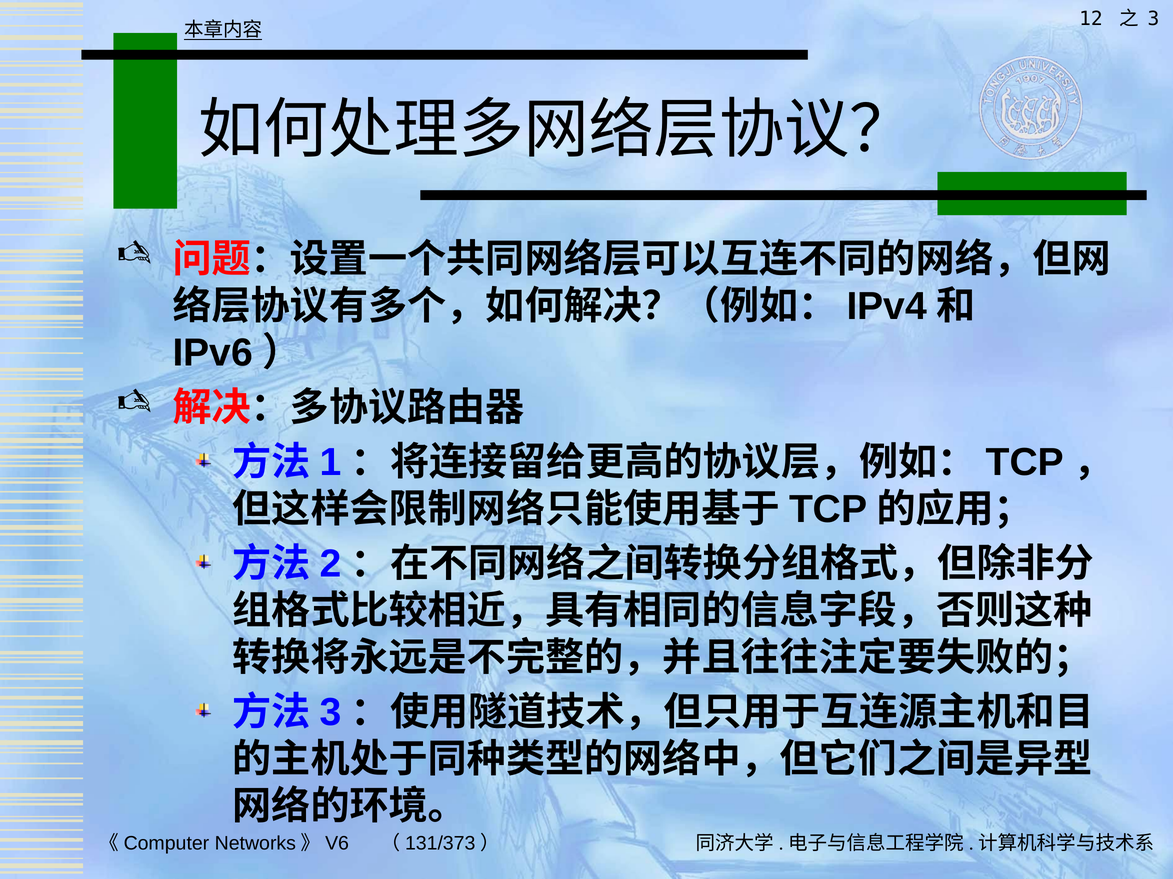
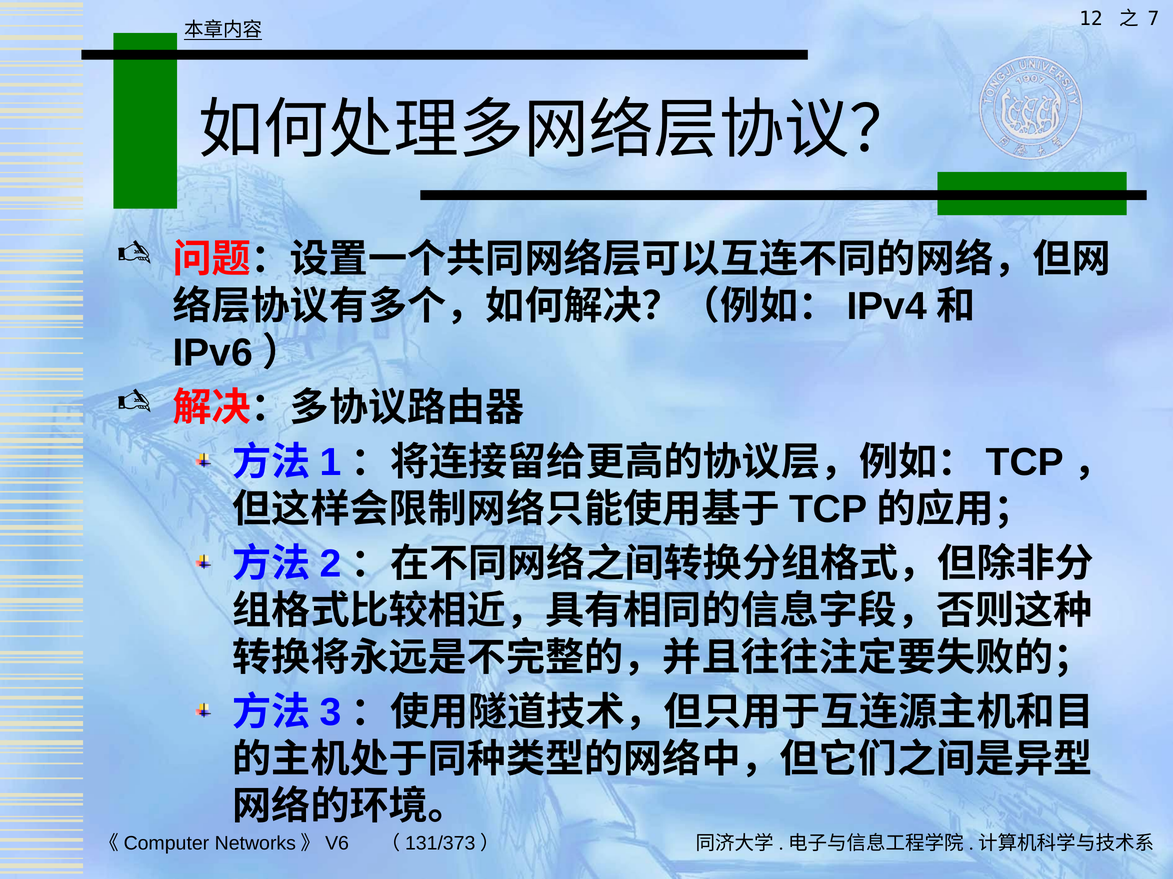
3: 3 -> 7 (1153, 19)
